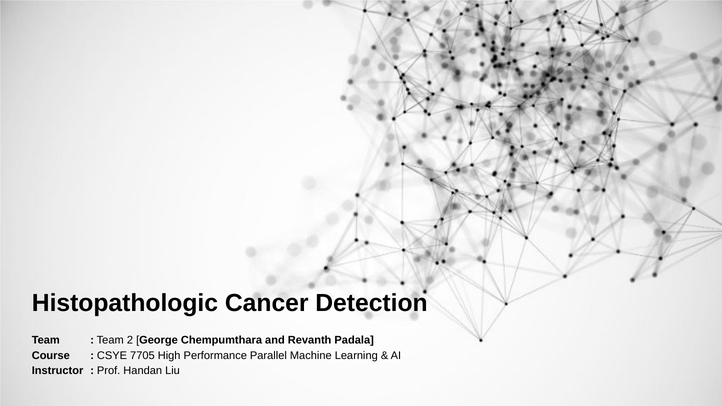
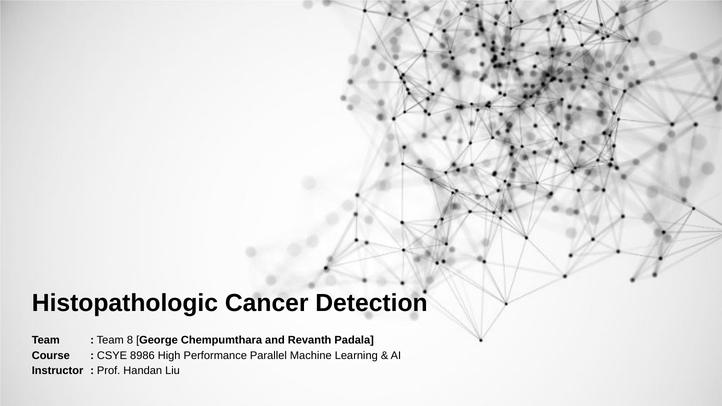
2: 2 -> 8 (130, 340)
7705: 7705 -> 8986 (142, 356)
